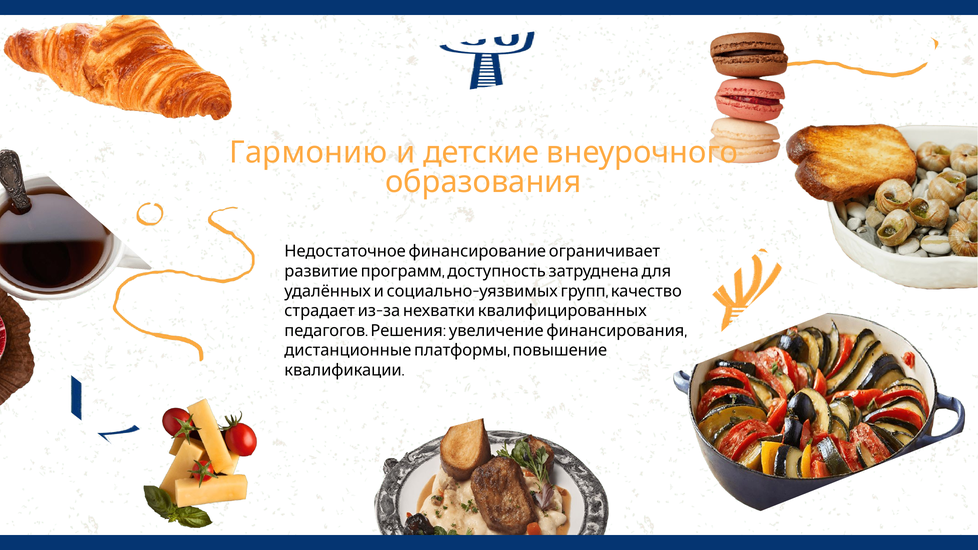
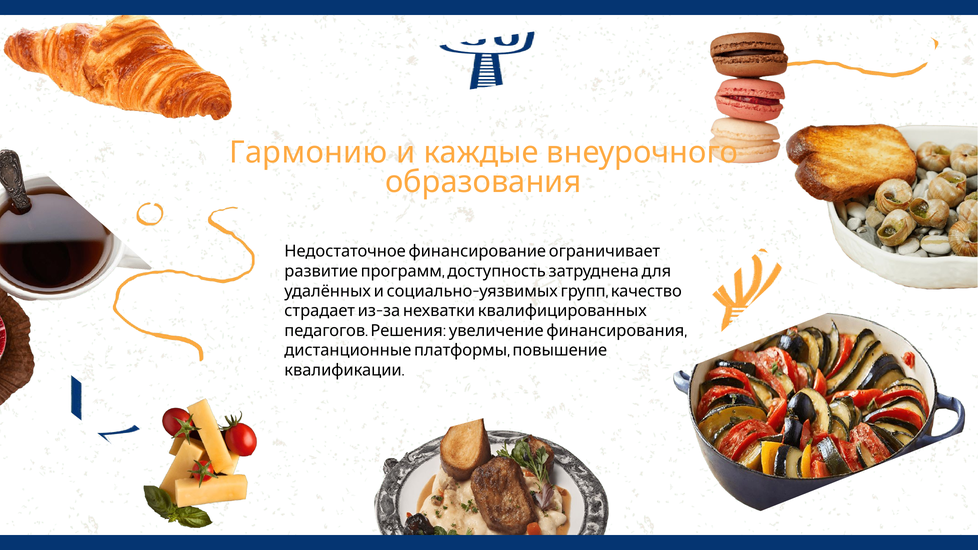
детские: детские -> каждые (481, 153)
